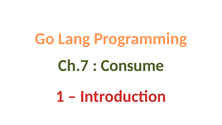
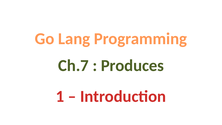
Consume: Consume -> Produces (132, 65)
